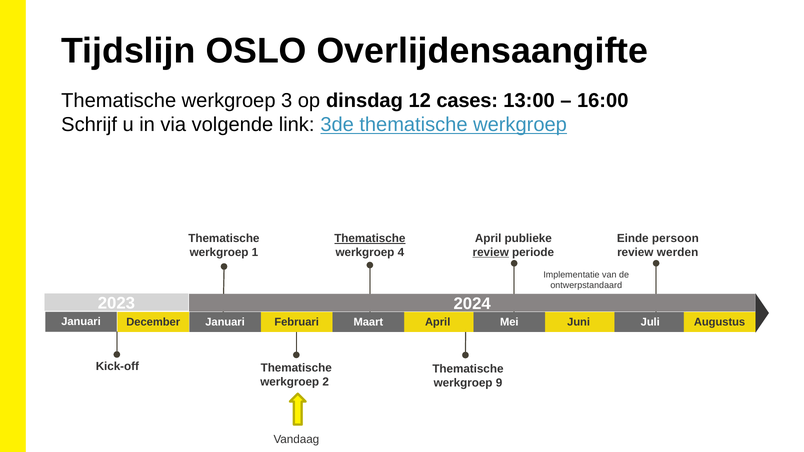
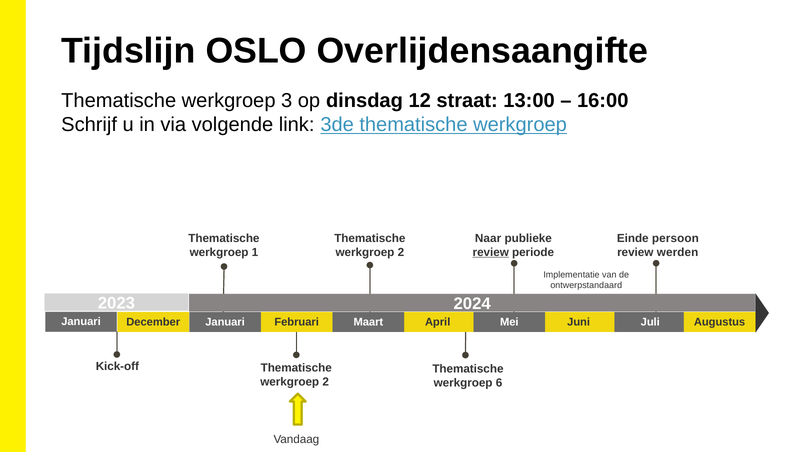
cases: cases -> straat (467, 101)
April: April -> Naar (488, 238)
Thematische underline: present -> none (370, 239)
4: 4 -> 2 (401, 253)
9: 9 -> 6 (499, 383)
